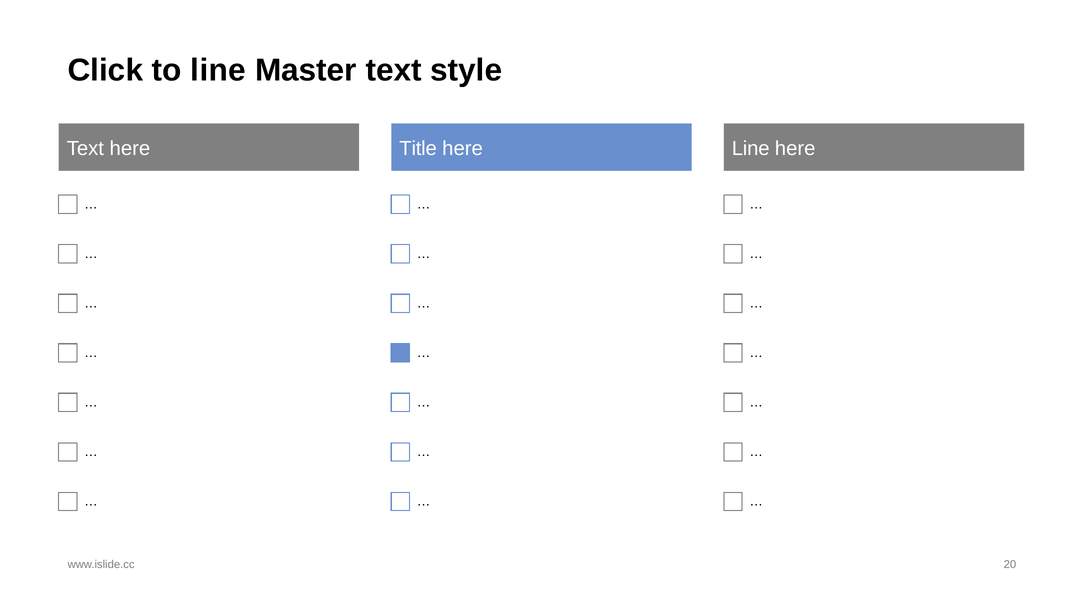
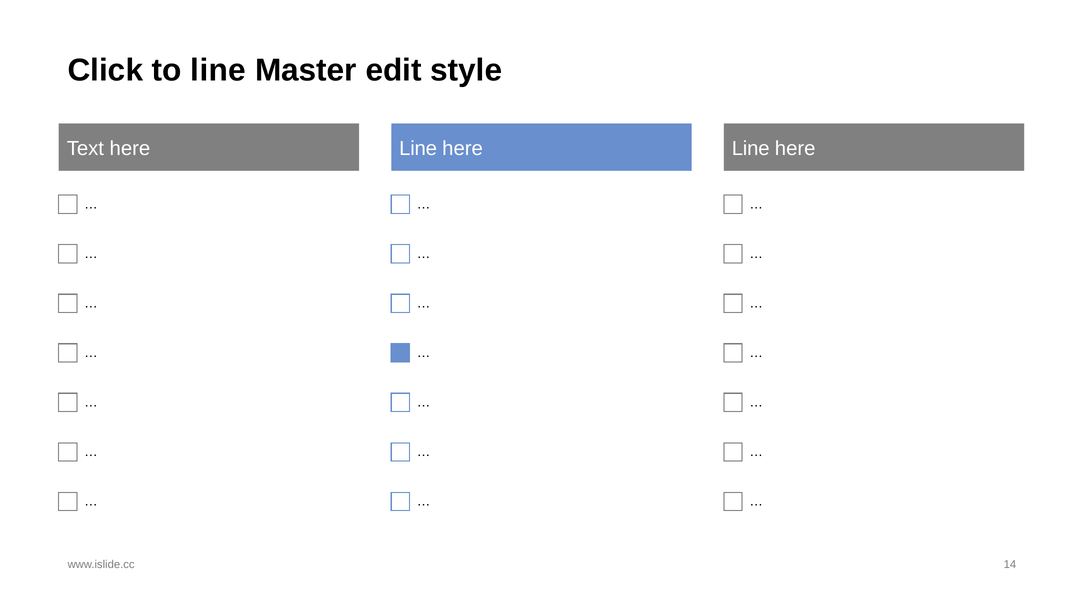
Master text: text -> edit (394, 70)
Title: Title -> Line (418, 148)
20: 20 -> 14 (1010, 564)
